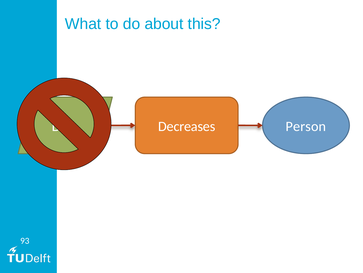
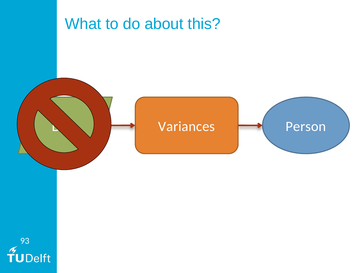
Decreases: Decreases -> Variances (187, 126)
